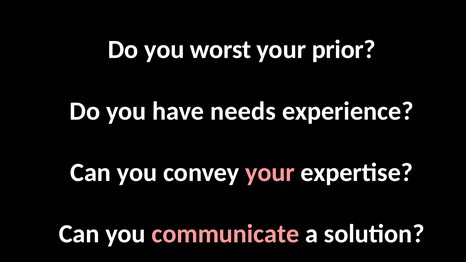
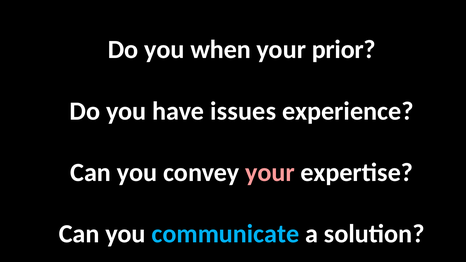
worst: worst -> when (221, 50)
needs: needs -> issues (243, 111)
communicate colour: pink -> light blue (225, 234)
